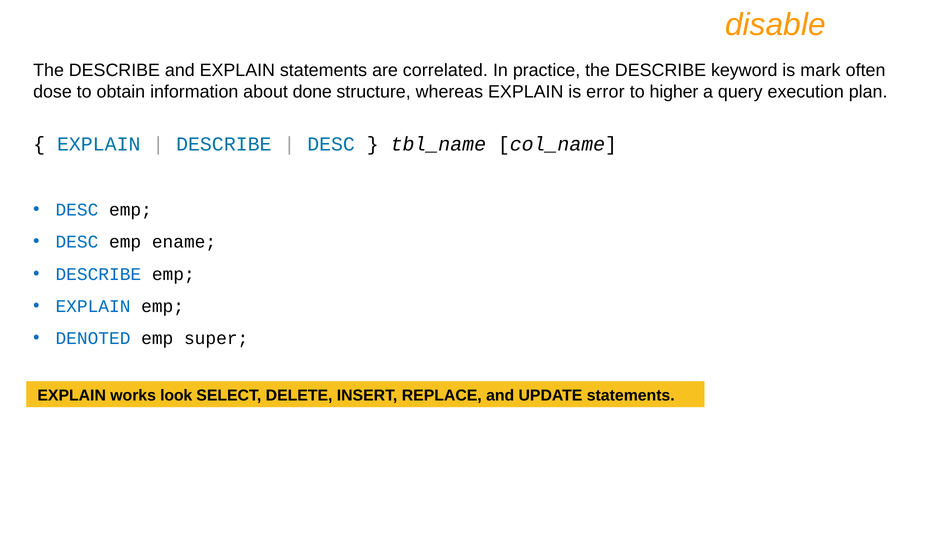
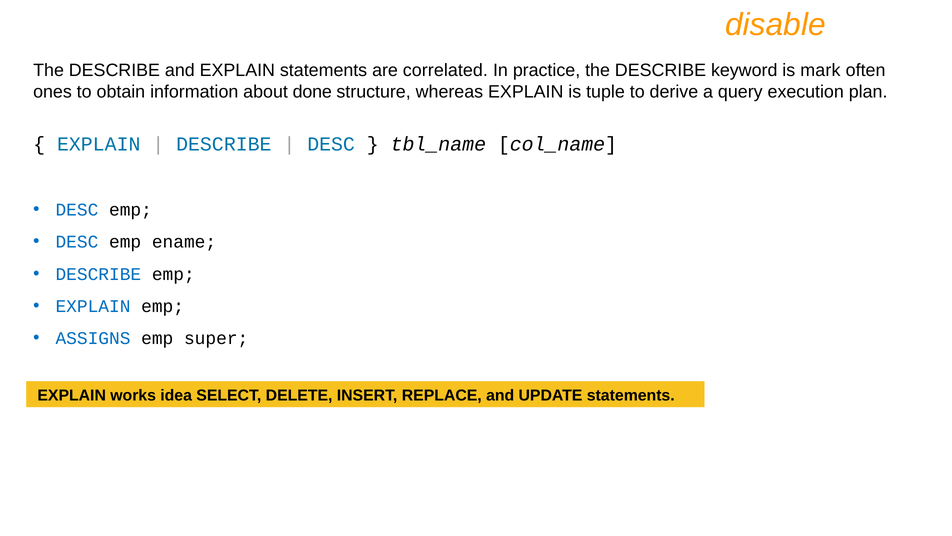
dose: dose -> ones (53, 92)
error: error -> tuple (606, 92)
higher: higher -> derive (674, 92)
DENOTED: DENOTED -> ASSIGNS (93, 338)
look: look -> idea (176, 395)
